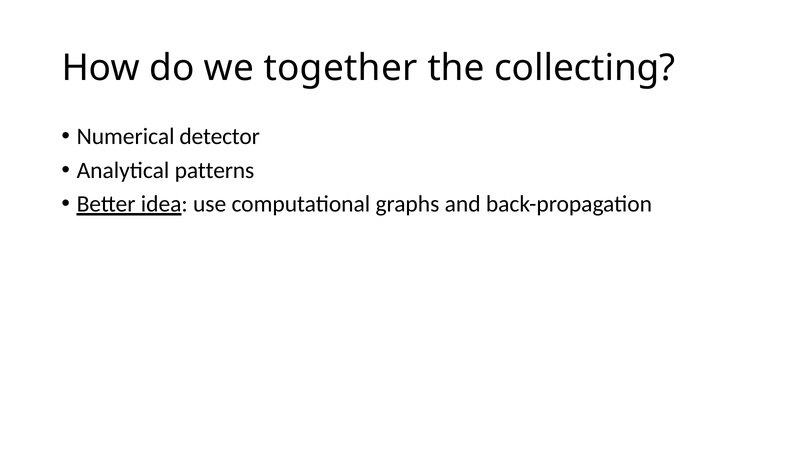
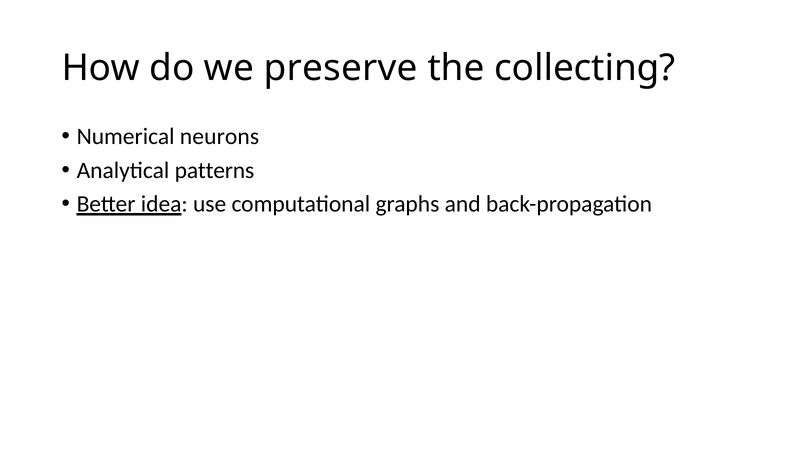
together: together -> preserve (341, 68)
detector: detector -> neurons (219, 136)
